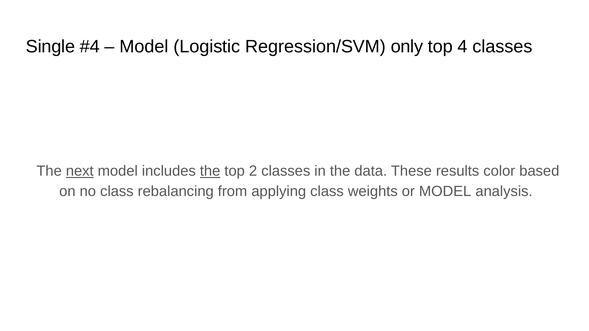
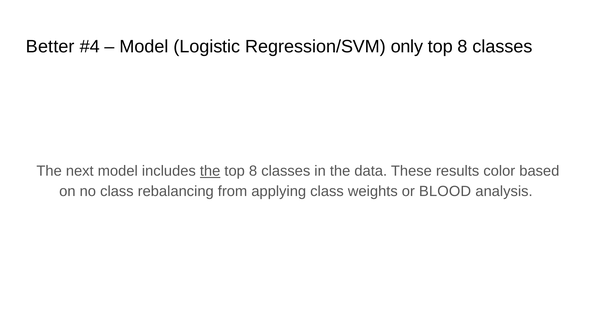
Single: Single -> Better (50, 47)
4: 4 -> 8 (463, 47)
next underline: present -> none (80, 171)
2: 2 -> 8 (253, 171)
or MODEL: MODEL -> BLOOD (445, 192)
